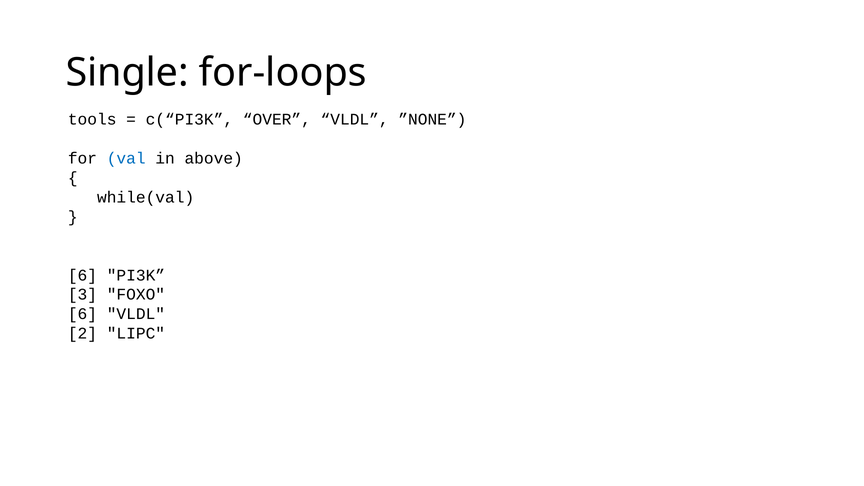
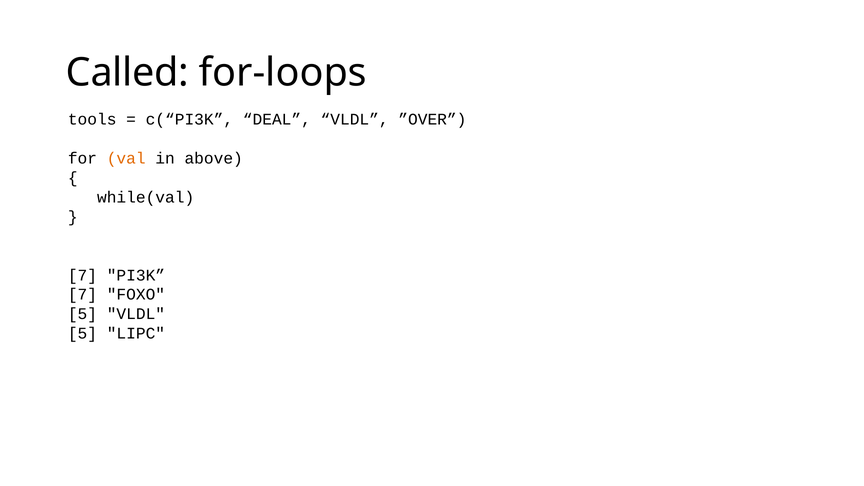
Single: Single -> Called (127, 73)
OVER: OVER -> DEAL (277, 120)
”NONE: ”NONE -> ”OVER (432, 120)
val colour: blue -> orange (126, 159)
6: 6 -> 7 (82, 275)
3: 3 -> 7 (82, 295)
6: 6 -> 5 (82, 314)
2: 2 -> 5 (82, 333)
